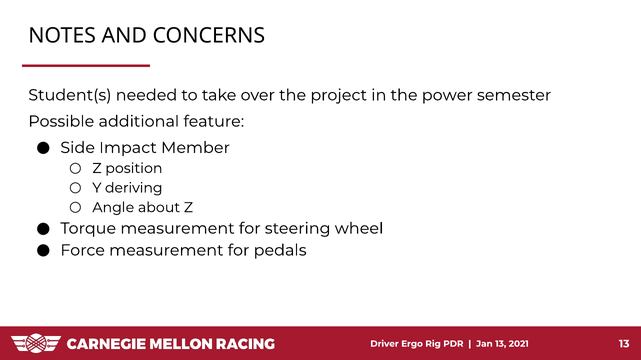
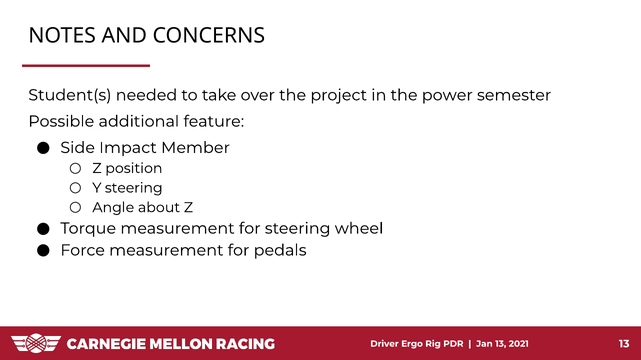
Y deriving: deriving -> steering (134, 188)
